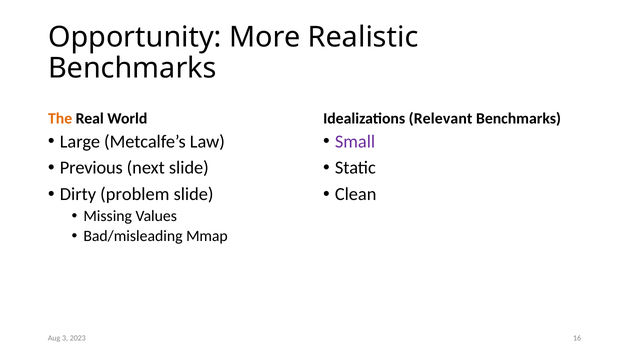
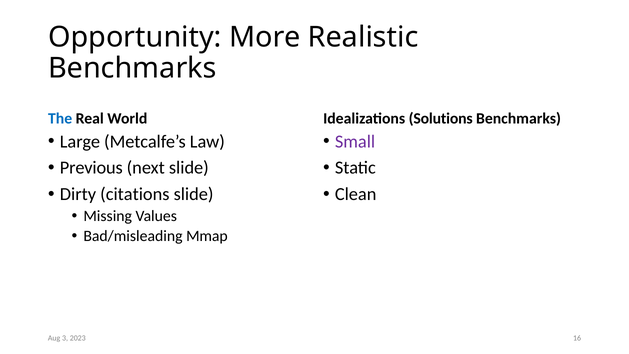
The colour: orange -> blue (60, 118)
Relevant: Relevant -> Solutions (441, 118)
problem: problem -> citations (135, 194)
